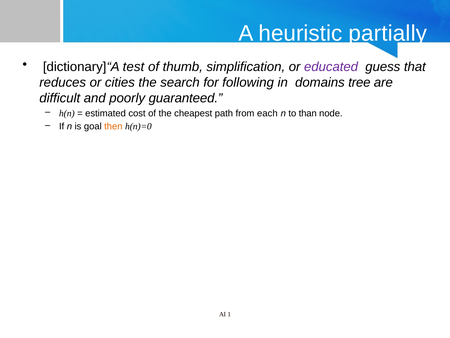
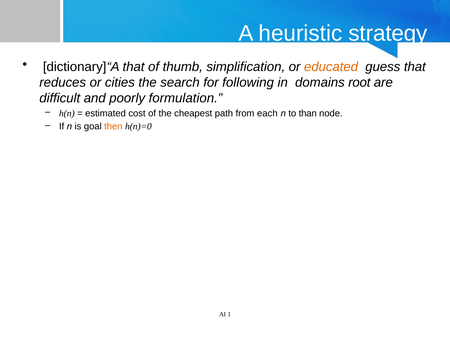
partially: partially -> strategy (388, 33)
dictionary]“A test: test -> that (134, 67)
educated colour: purple -> orange (331, 67)
tree: tree -> root (359, 82)
guaranteed: guaranteed -> formulation (185, 98)
